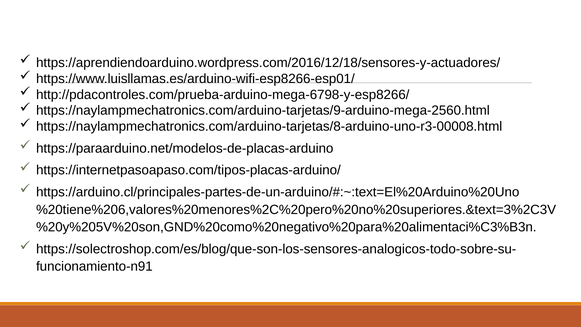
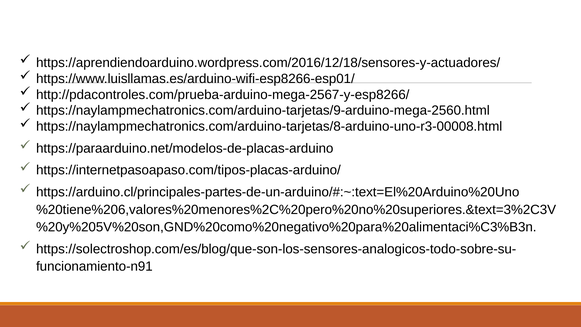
http://pdacontroles.com/prueba-arduino-mega-6798-y-esp8266/: http://pdacontroles.com/prueba-arduino-mega-6798-y-esp8266/ -> http://pdacontroles.com/prueba-arduino-mega-2567-y-esp8266/ (223, 95)
